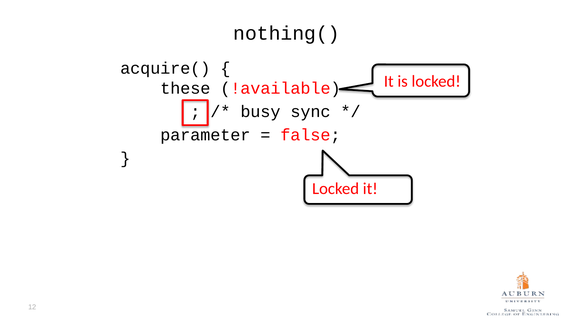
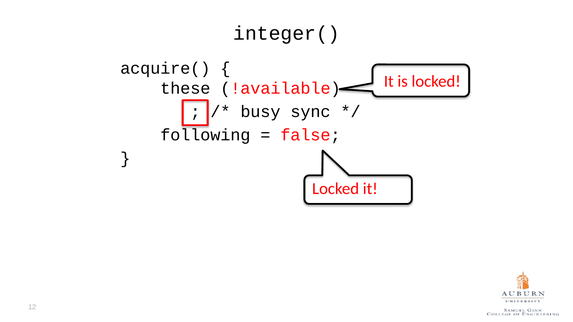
nothing(: nothing( -> integer( (286, 33)
parameter: parameter -> following (205, 135)
